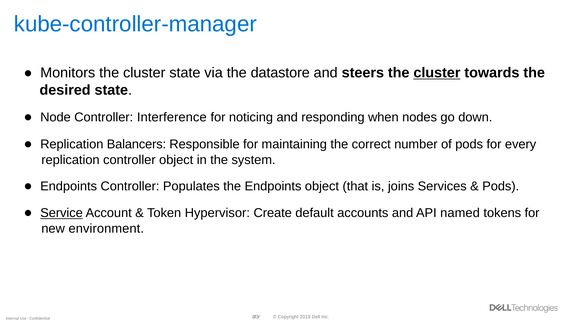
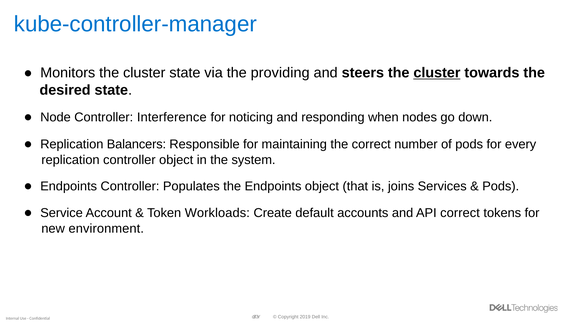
datastore: datastore -> providing (280, 73)
Service underline: present -> none (62, 213)
Hypervisor: Hypervisor -> Workloads (217, 213)
API named: named -> correct (460, 213)
